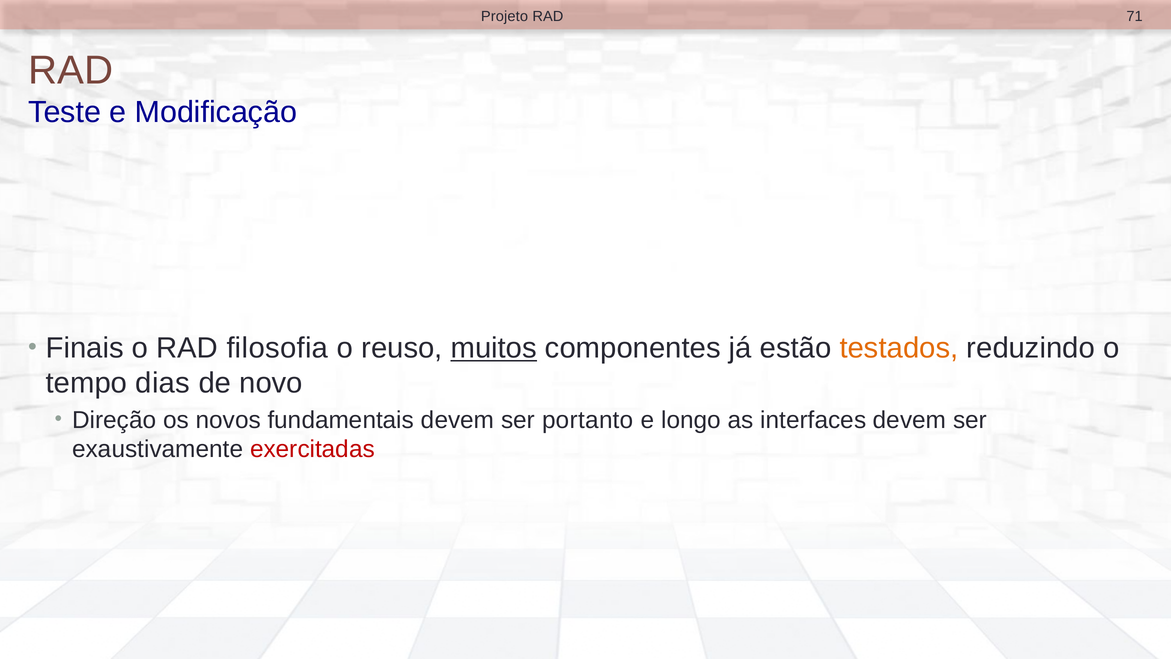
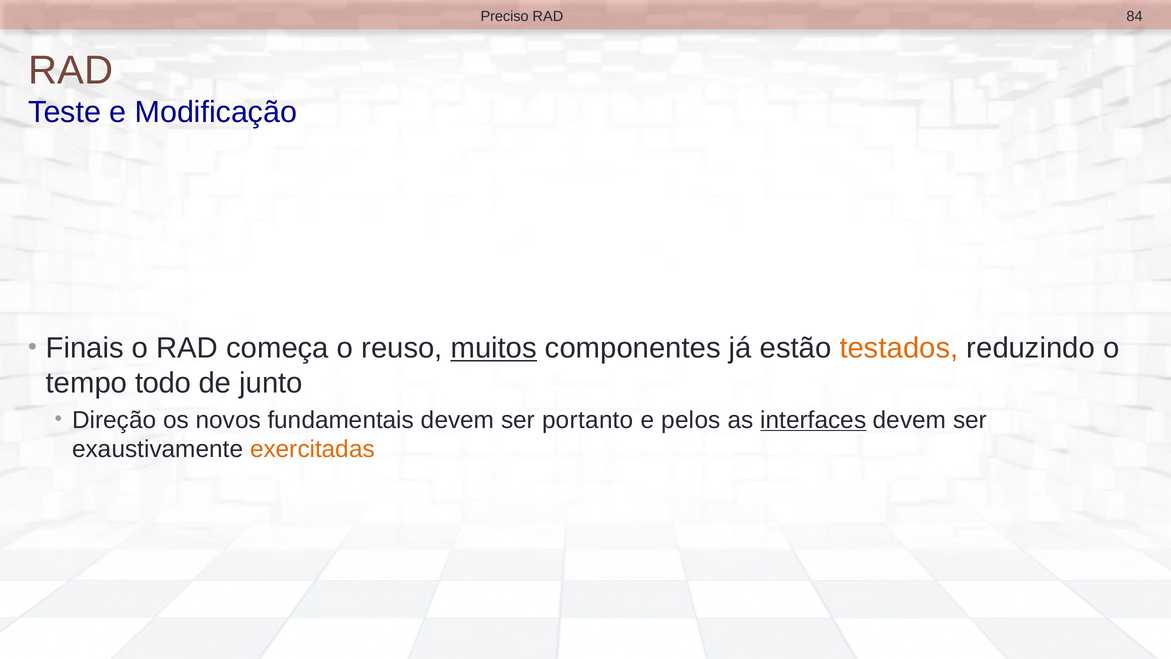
Projeto: Projeto -> Preciso (505, 17)
71: 71 -> 84 (1135, 17)
filosofia: filosofia -> começa (277, 348)
dias: dias -> todo (163, 383)
novo: novo -> junto (271, 383)
longo: longo -> pelos (691, 420)
interfaces underline: none -> present (813, 420)
exercitadas colour: red -> orange (312, 449)
